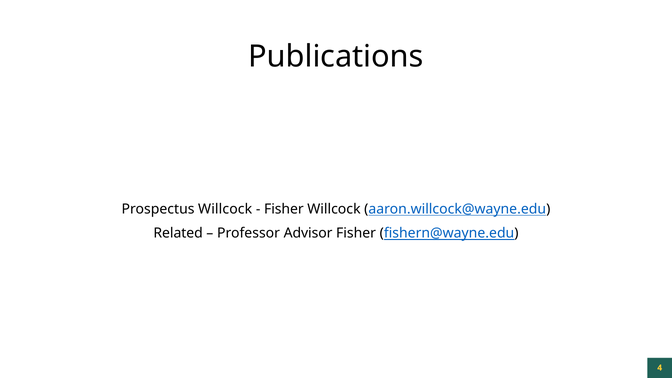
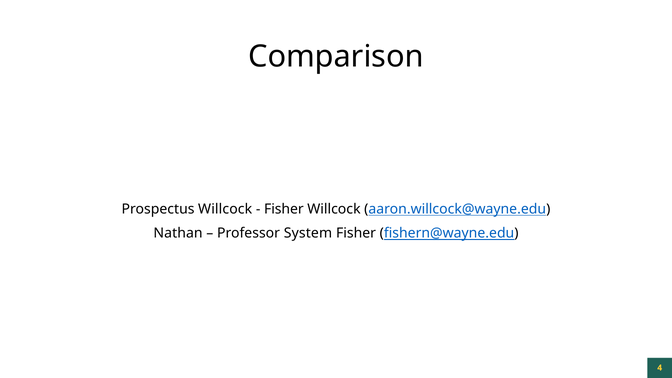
Publications: Publications -> Comparison (336, 56)
Related: Related -> Nathan (178, 233)
Advisor: Advisor -> System (308, 233)
